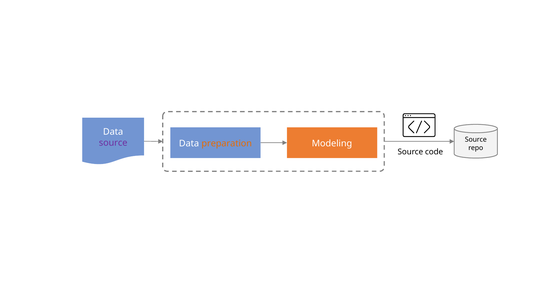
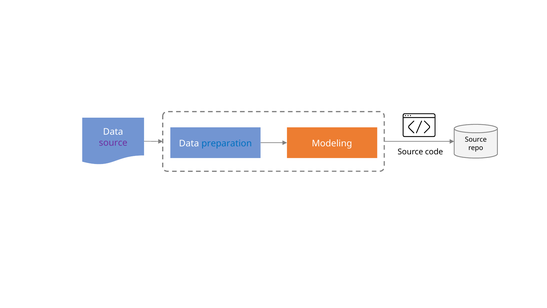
preparation colour: orange -> blue (227, 143)
